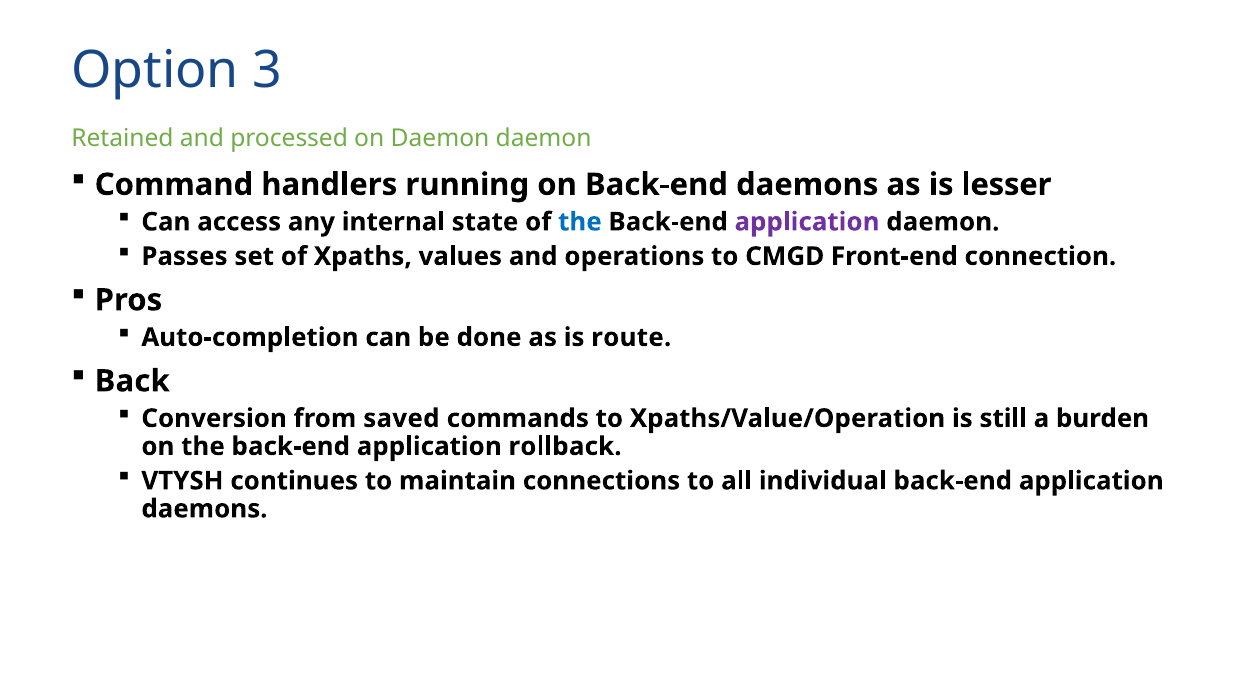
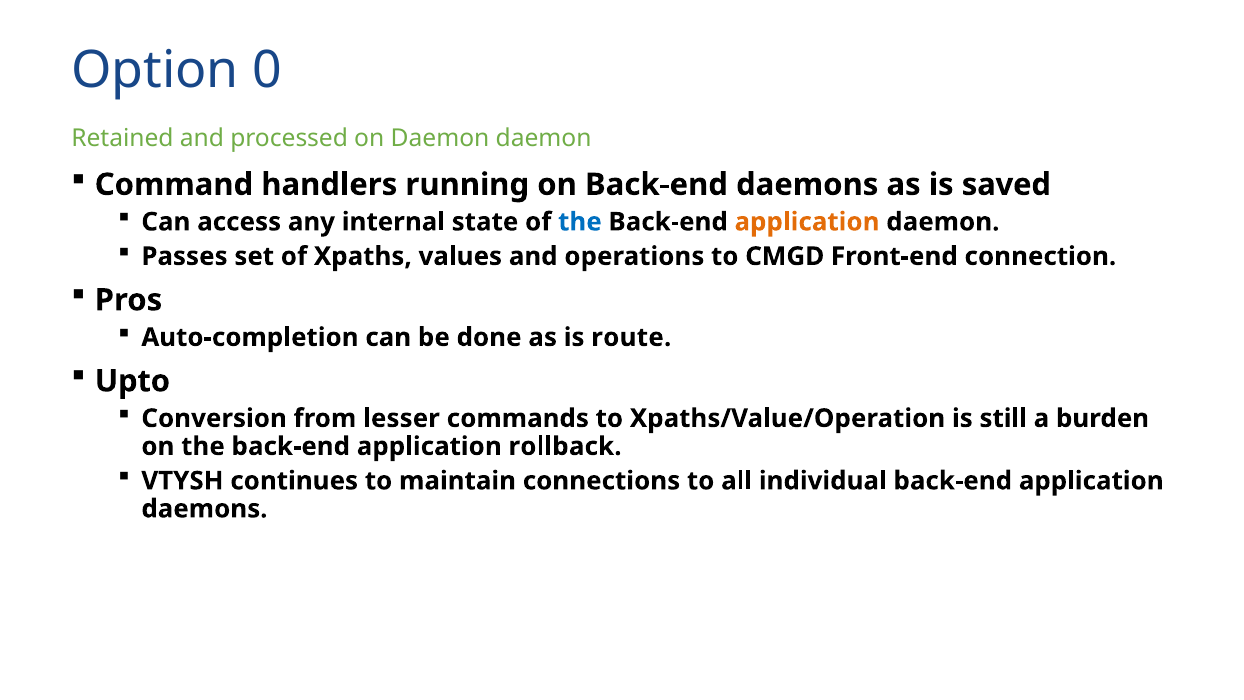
3: 3 -> 0 (267, 71)
lesser: lesser -> saved (1006, 185)
application colour: purple -> orange (807, 222)
Back: Back -> Upto (132, 381)
saved: saved -> lesser (401, 418)
